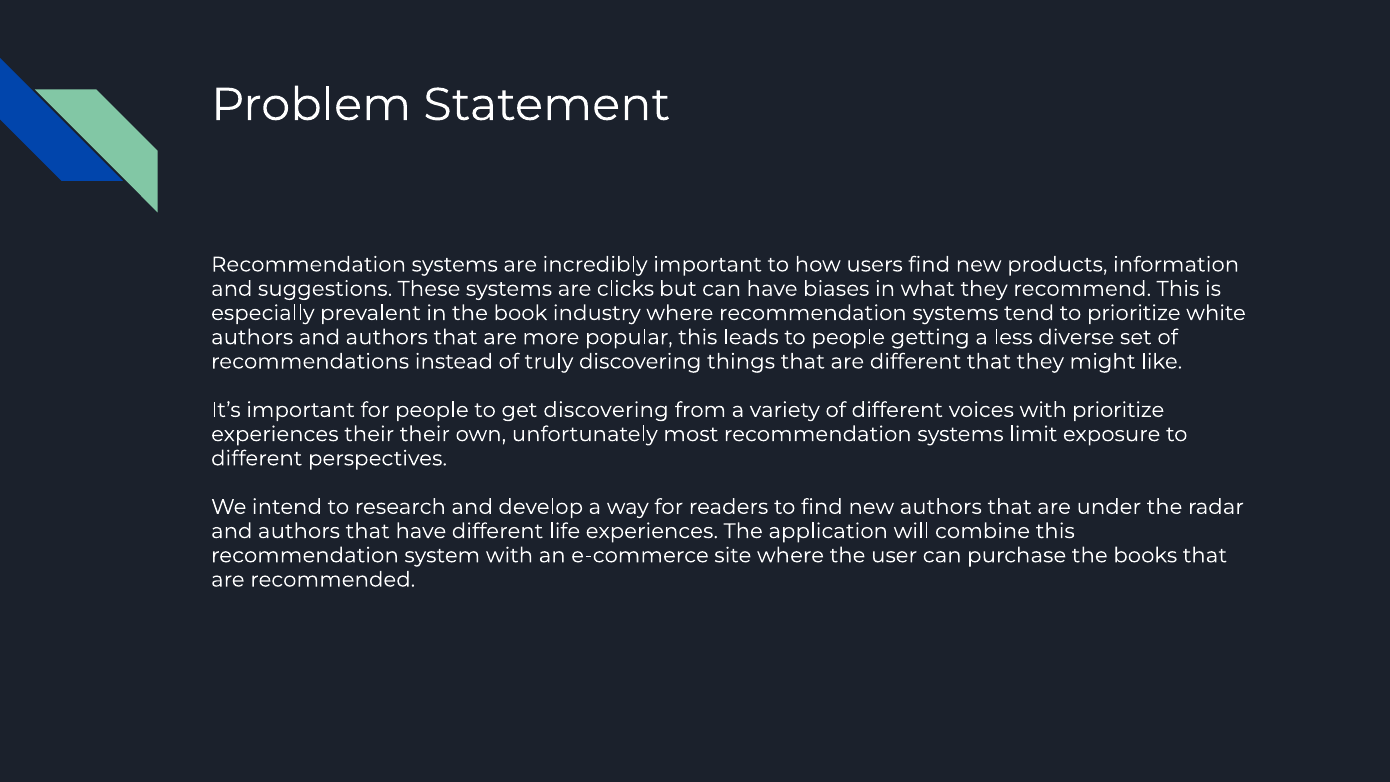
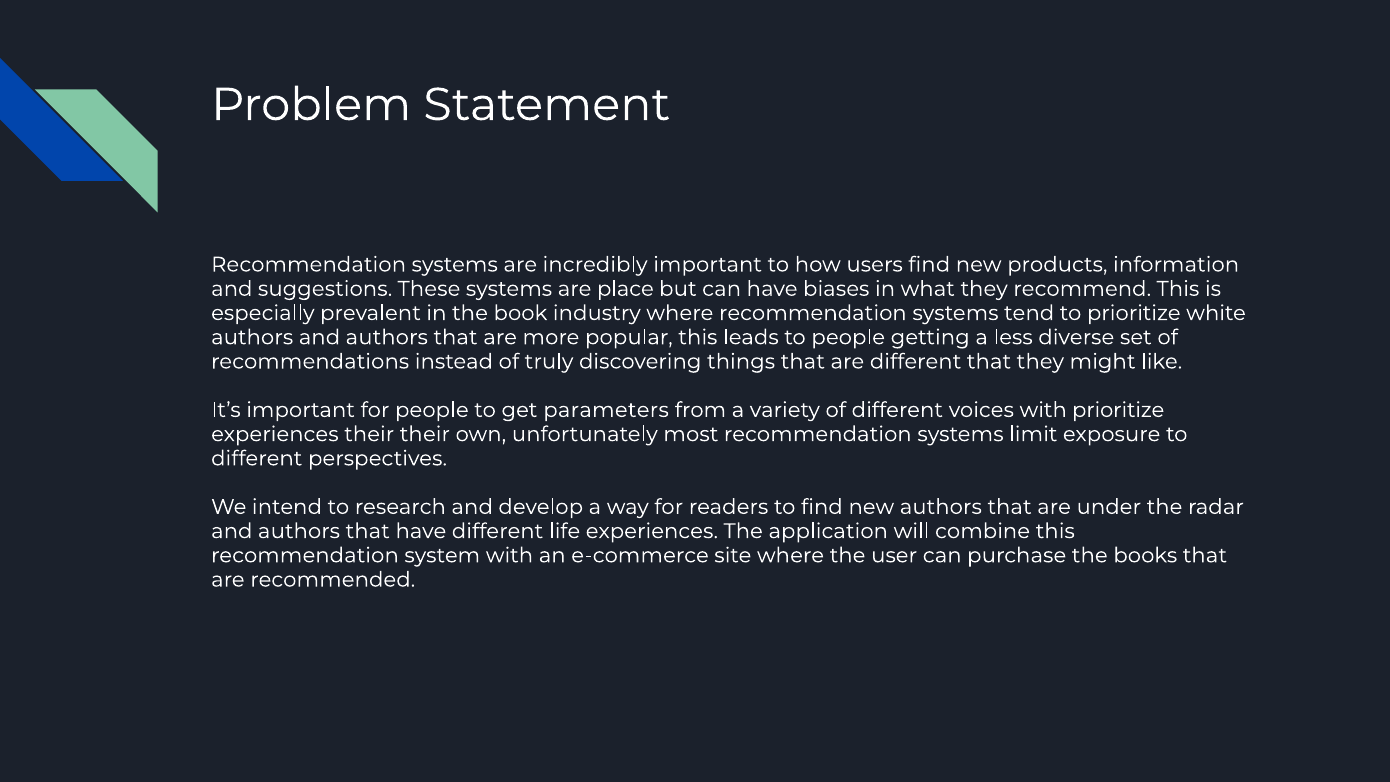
clicks: clicks -> place (625, 289)
get discovering: discovering -> parameters (606, 410)
